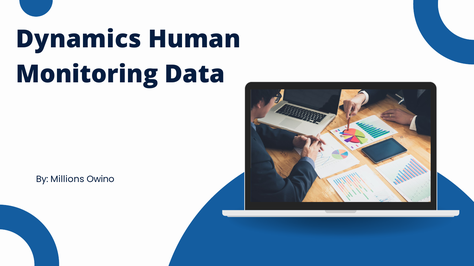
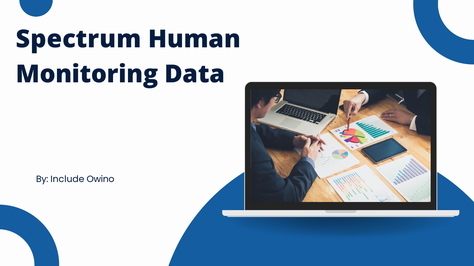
Dynamics: Dynamics -> Spectrum (79, 40)
Millions: Millions -> Include (67, 180)
